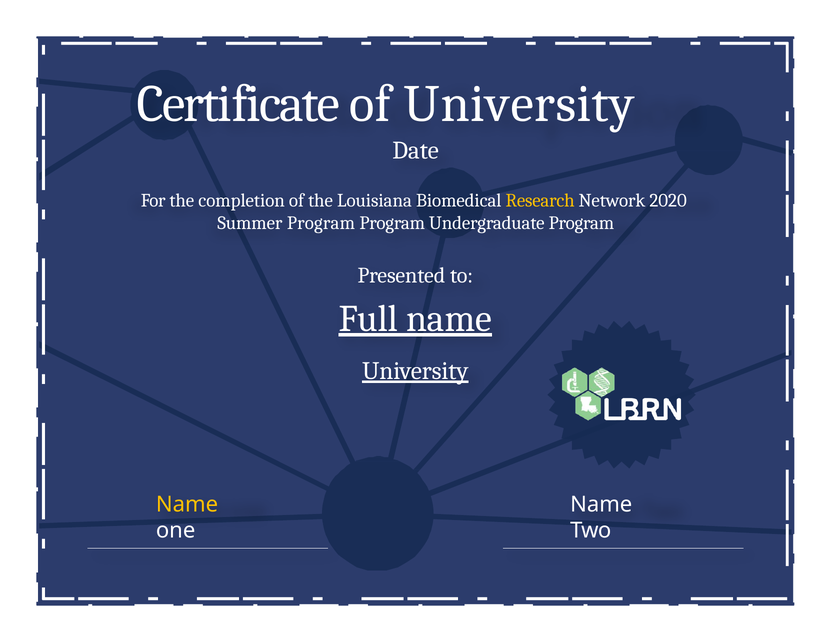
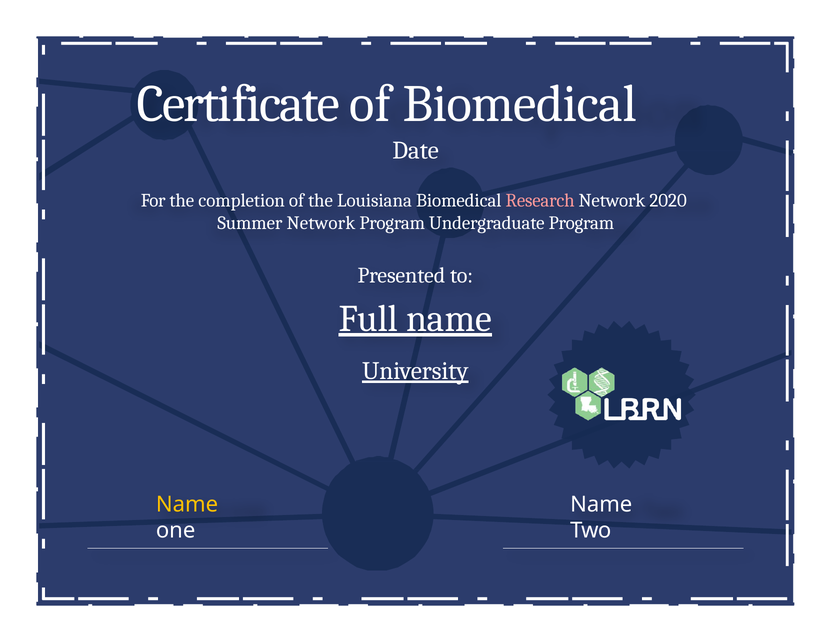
of University: University -> Biomedical (520, 104)
Research colour: yellow -> pink (540, 200)
Summer Program: Program -> Network (321, 223)
